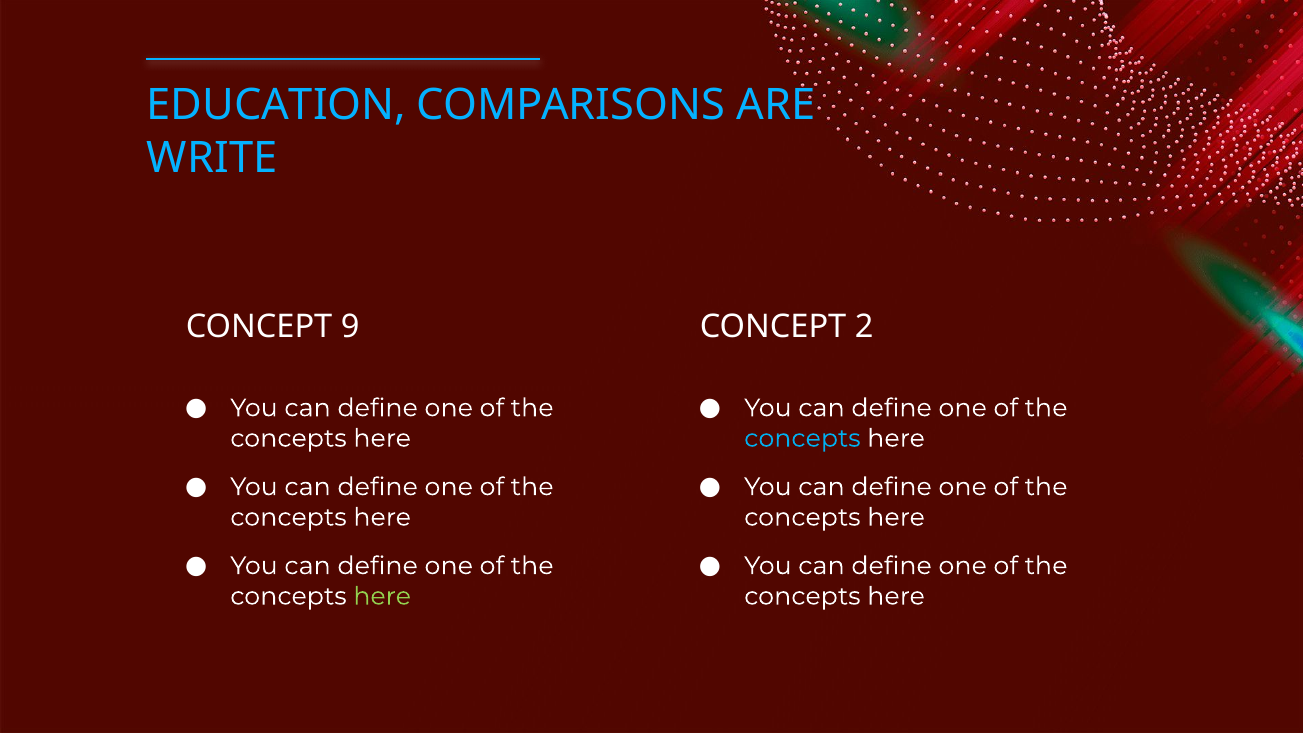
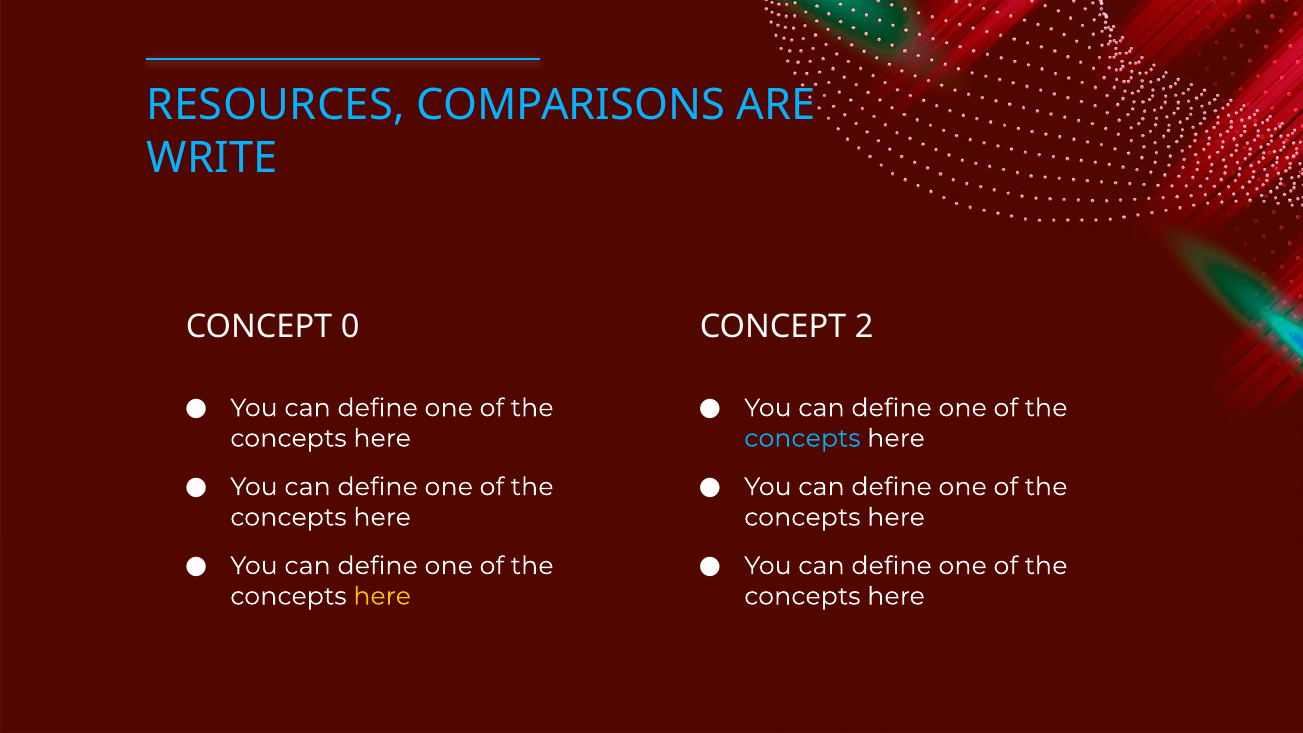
EDUCATION: EDUCATION -> RESOURCES (276, 106)
9: 9 -> 0 (350, 326)
here colour: light green -> yellow (382, 596)
